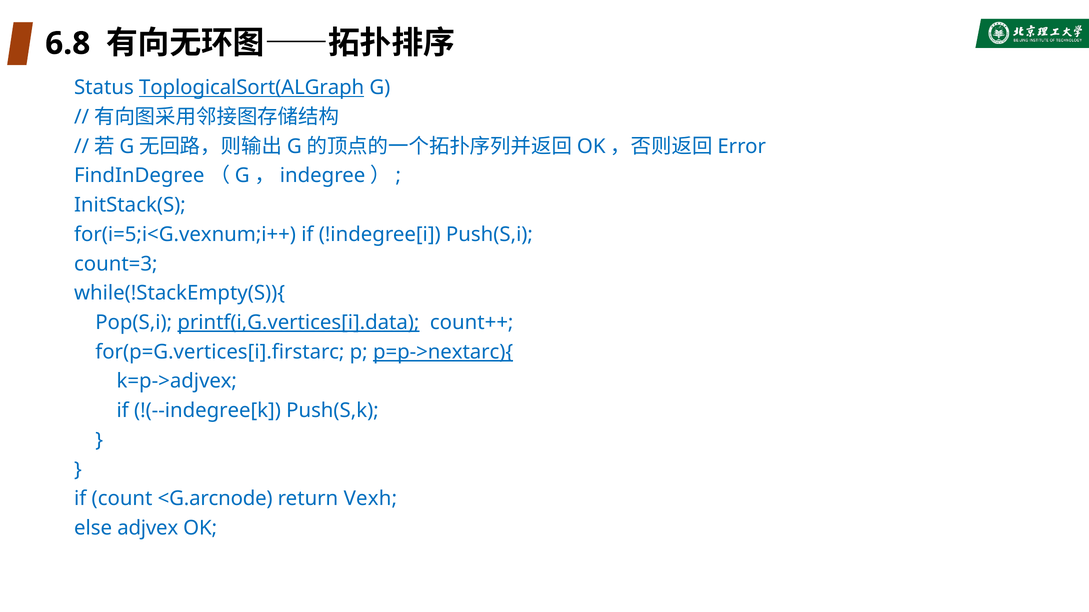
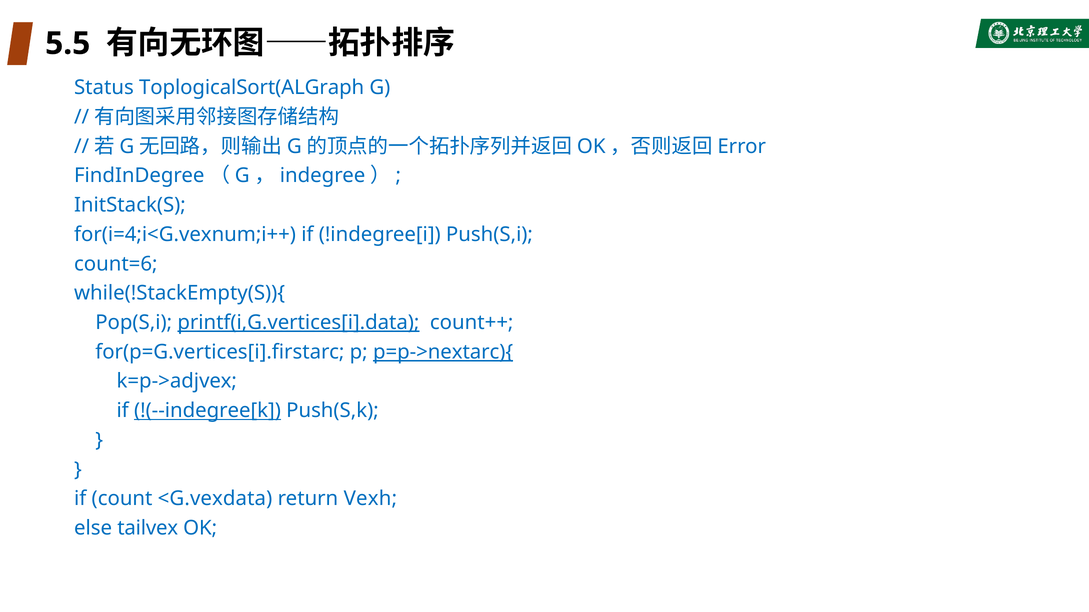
6.8: 6.8 -> 5.5 (68, 44)
ToplogicalSort(ALGraph underline: present -> none (252, 88)
for(i=5;i<G.vexnum;i++: for(i=5;i<G.vexnum;i++ -> for(i=4;i<G.vexnum;i++ (185, 235)
count=3: count=3 -> count=6 (116, 264)
!(--indegree[k underline: none -> present (208, 411)
<G.arcnode: <G.arcnode -> <G.vexdata (215, 499)
adjvex: adjvex -> tailvex (148, 529)
